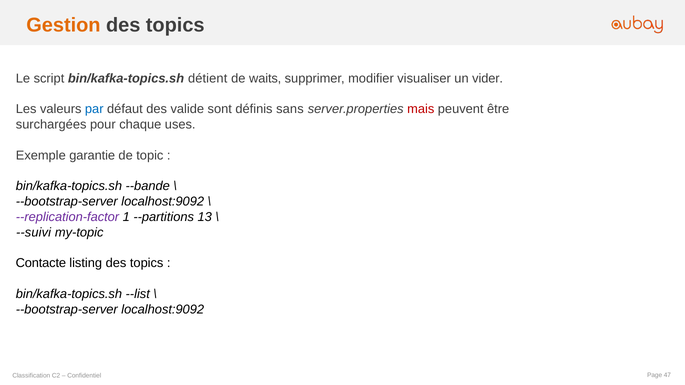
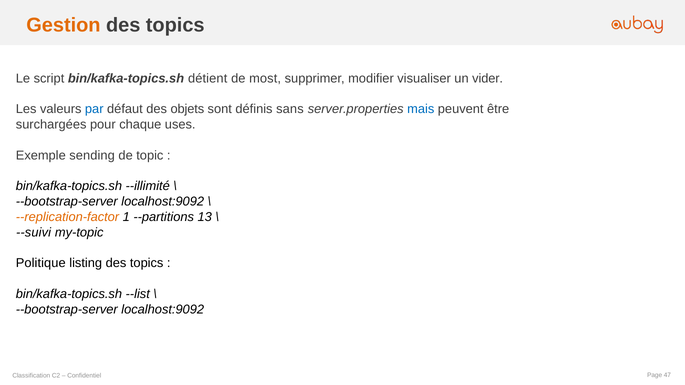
waits: waits -> most (265, 78)
valide: valide -> objets (187, 109)
mais colour: red -> blue (421, 109)
garantie: garantie -> sending (92, 156)
--bande: --bande -> --illimité (148, 186)
--replication-factor colour: purple -> orange (67, 217)
Contacte: Contacte -> Politique (41, 263)
